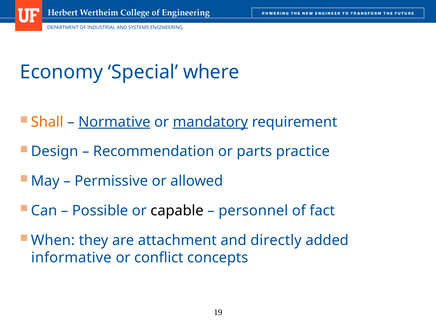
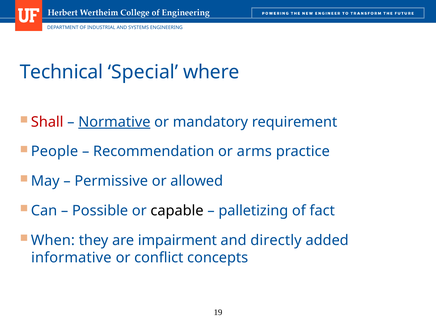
Economy: Economy -> Technical (61, 72)
Shall colour: orange -> red (47, 122)
mandatory underline: present -> none (210, 122)
Design: Design -> People (55, 152)
parts: parts -> arms (254, 152)
personnel: personnel -> palletizing (253, 211)
attachment: attachment -> impairment (177, 240)
